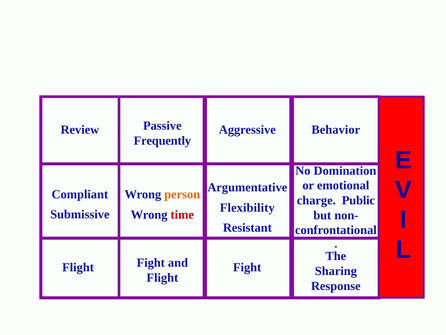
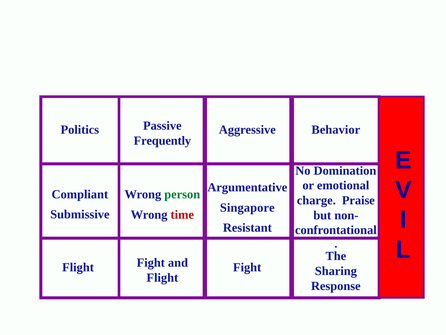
Review: Review -> Politics (80, 129)
person colour: orange -> green (182, 194)
Public: Public -> Praise (358, 200)
Flexibility: Flexibility -> Singapore (247, 207)
